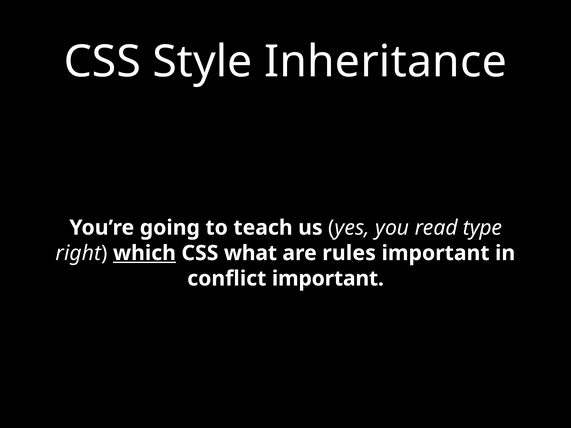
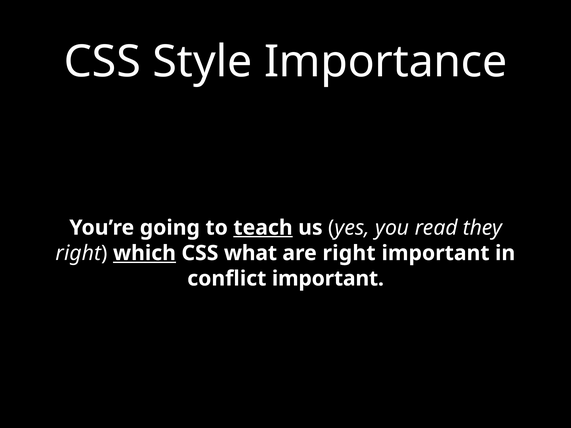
Inheritance: Inheritance -> Importance (386, 62)
teach underline: none -> present (263, 228)
type: type -> they (482, 228)
are rules: rules -> right (349, 253)
